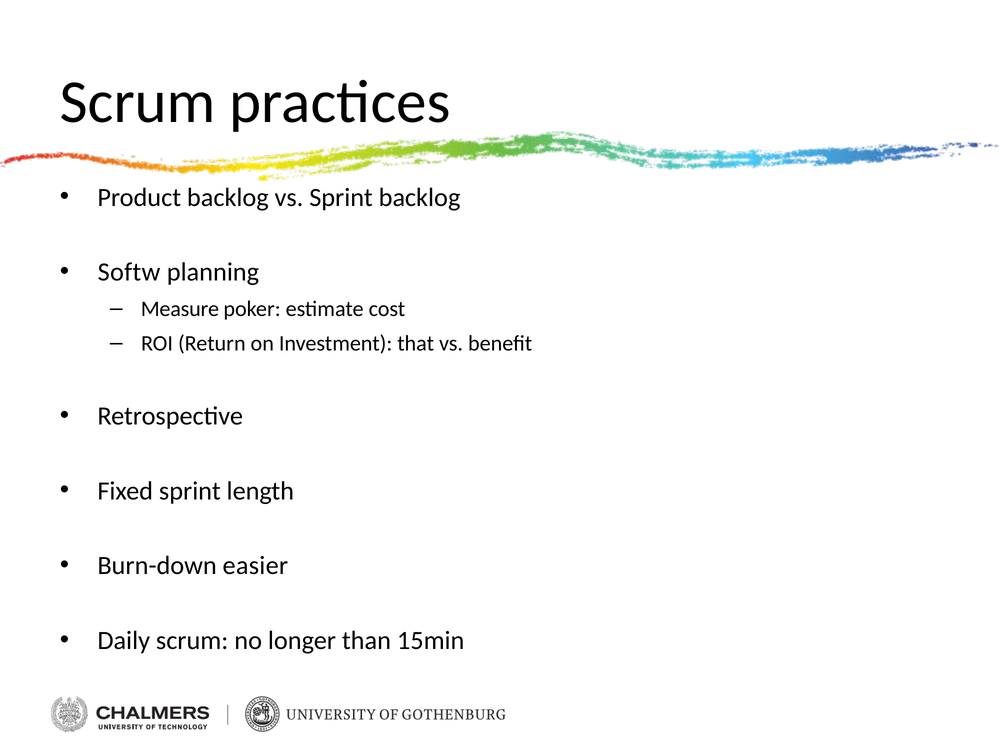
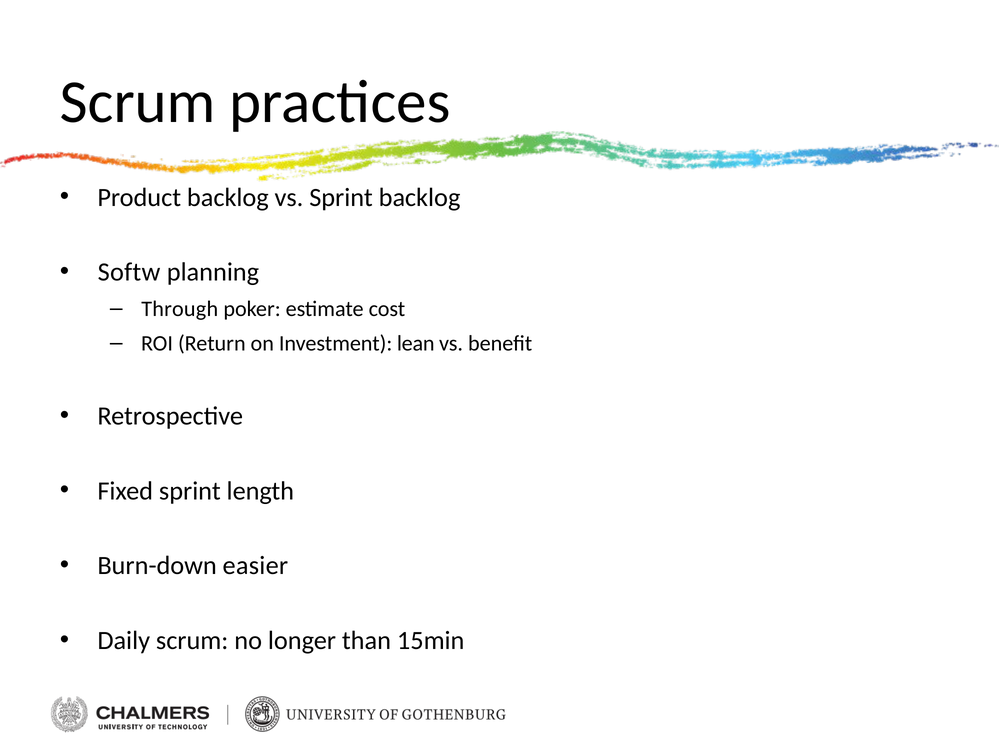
Measure: Measure -> Through (180, 309)
that: that -> lean (416, 343)
